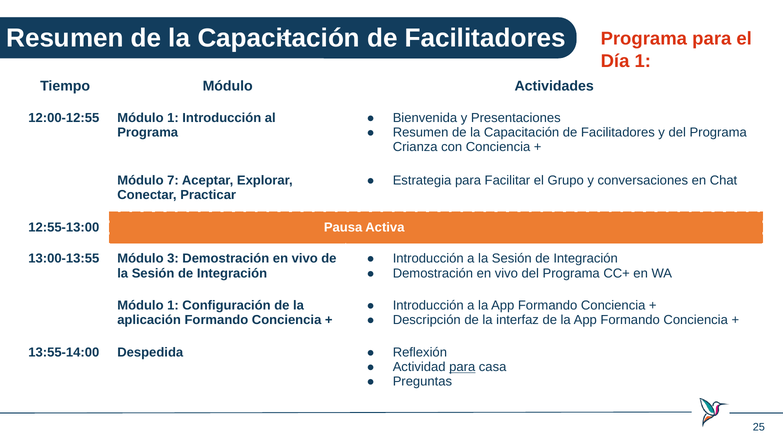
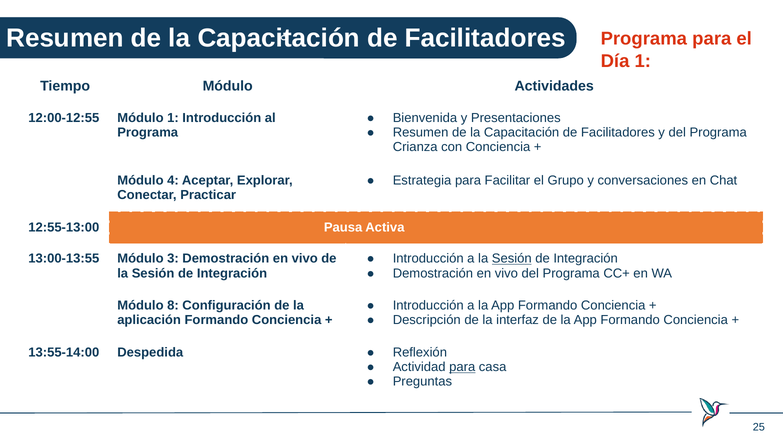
7: 7 -> 4 (173, 181)
Sesión underline: none -> present (512, 259)
1: 1 -> 8 (173, 306)
